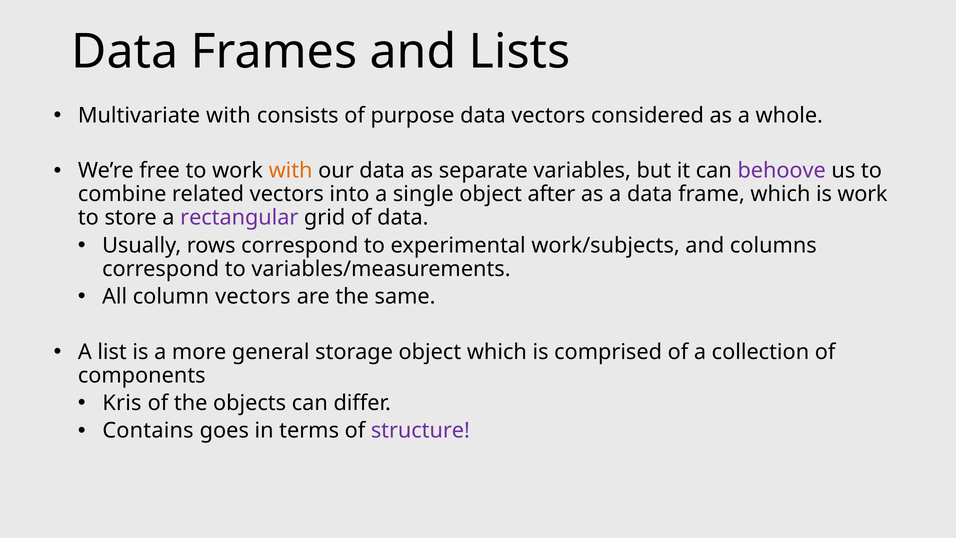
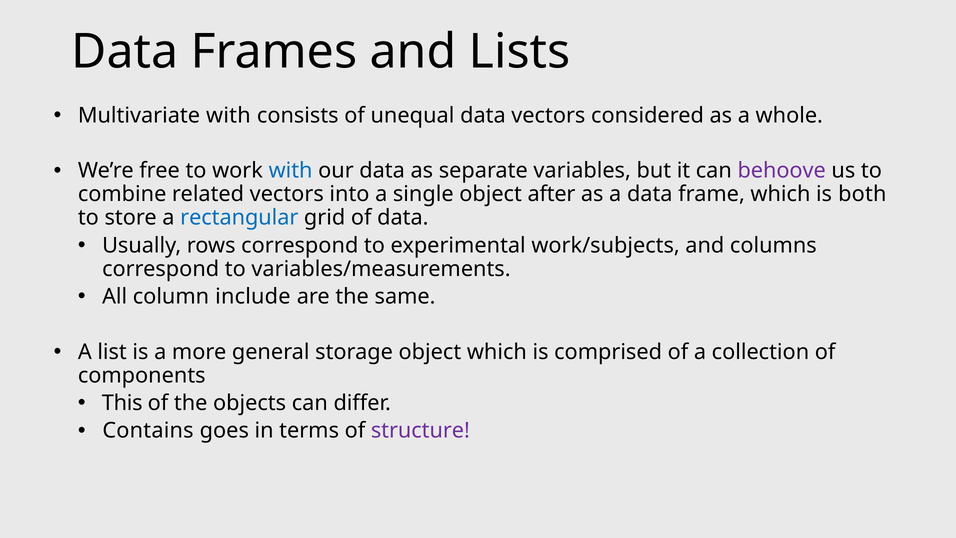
purpose: purpose -> unequal (412, 115)
with colour: orange -> blue (291, 171)
is work: work -> both (862, 194)
rectangular colour: purple -> blue (239, 218)
column vectors: vectors -> include (253, 296)
Kris: Kris -> This (122, 403)
